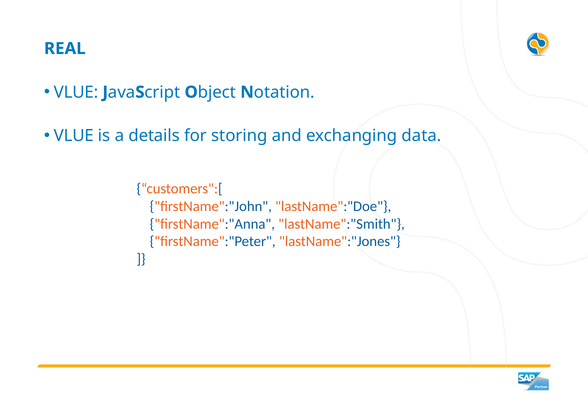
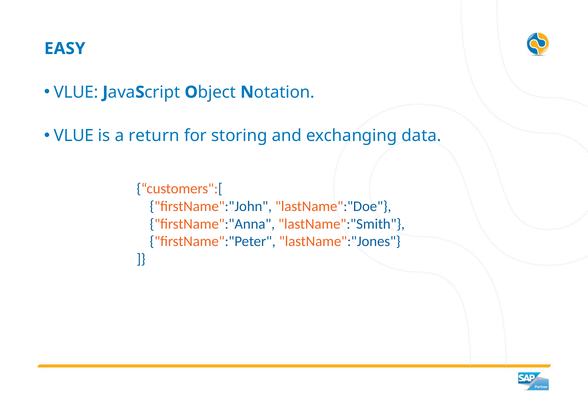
REAL: REAL -> EASY (65, 49)
details: details -> return (154, 136)
